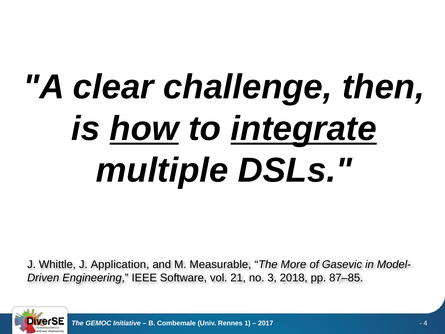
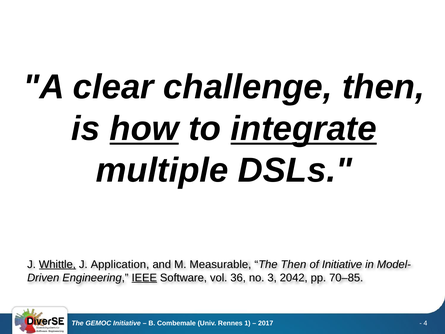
Whittle underline: none -> present (57, 264)
The More: More -> Then (293, 264)
of Gasevic: Gasevic -> Initiative (342, 264)
IEEE underline: none -> present (144, 278)
21: 21 -> 36 (238, 278)
2018: 2018 -> 2042 (294, 278)
87–85: 87–85 -> 70–85 (346, 278)
